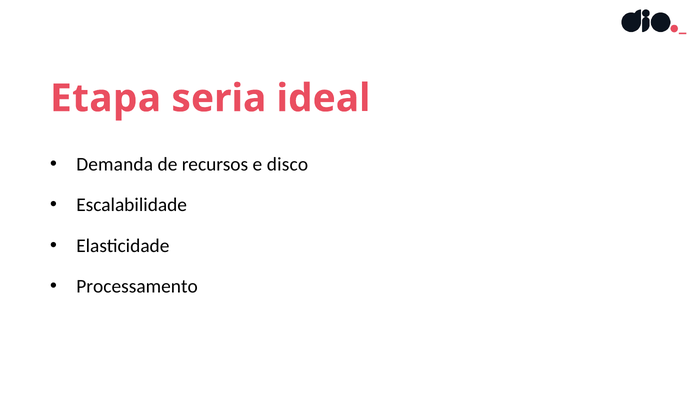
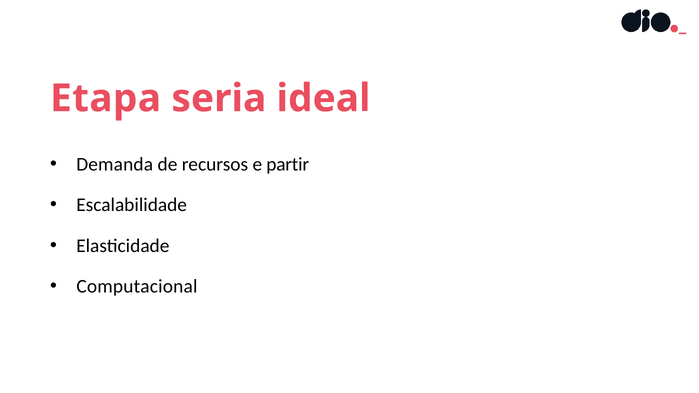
disco: disco -> partir (288, 164)
Processamento: Processamento -> Computacional (137, 287)
